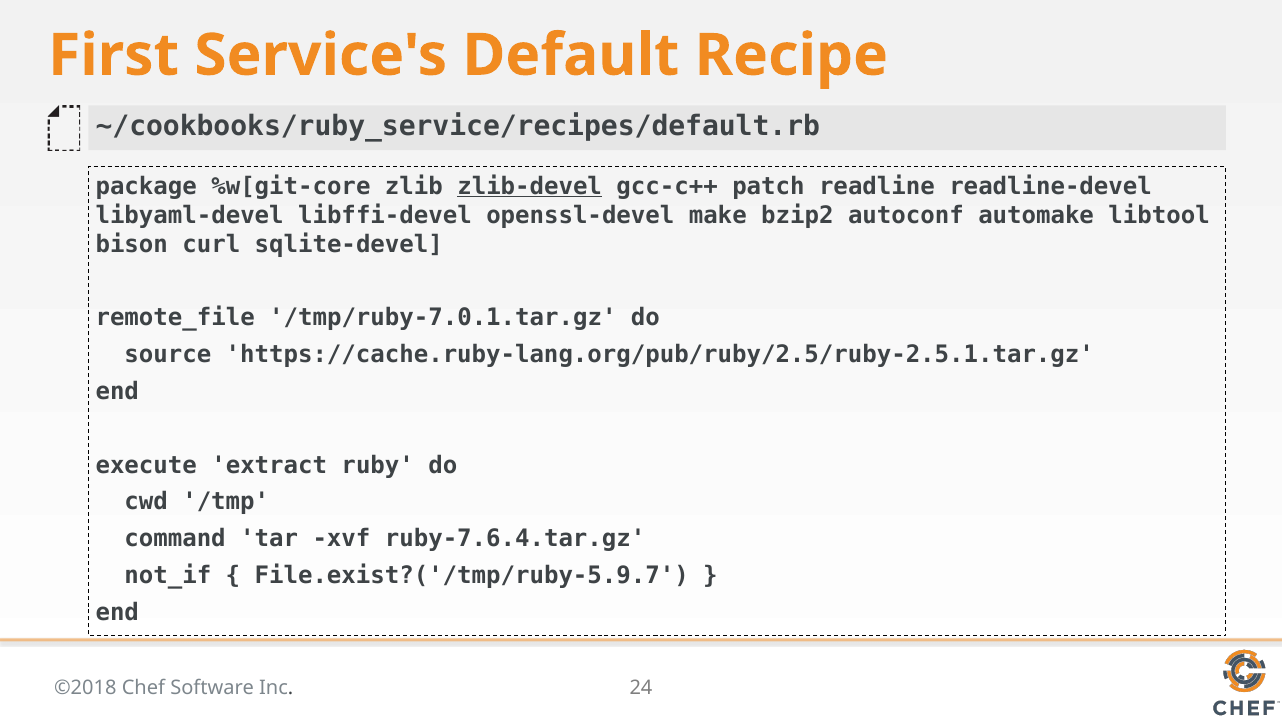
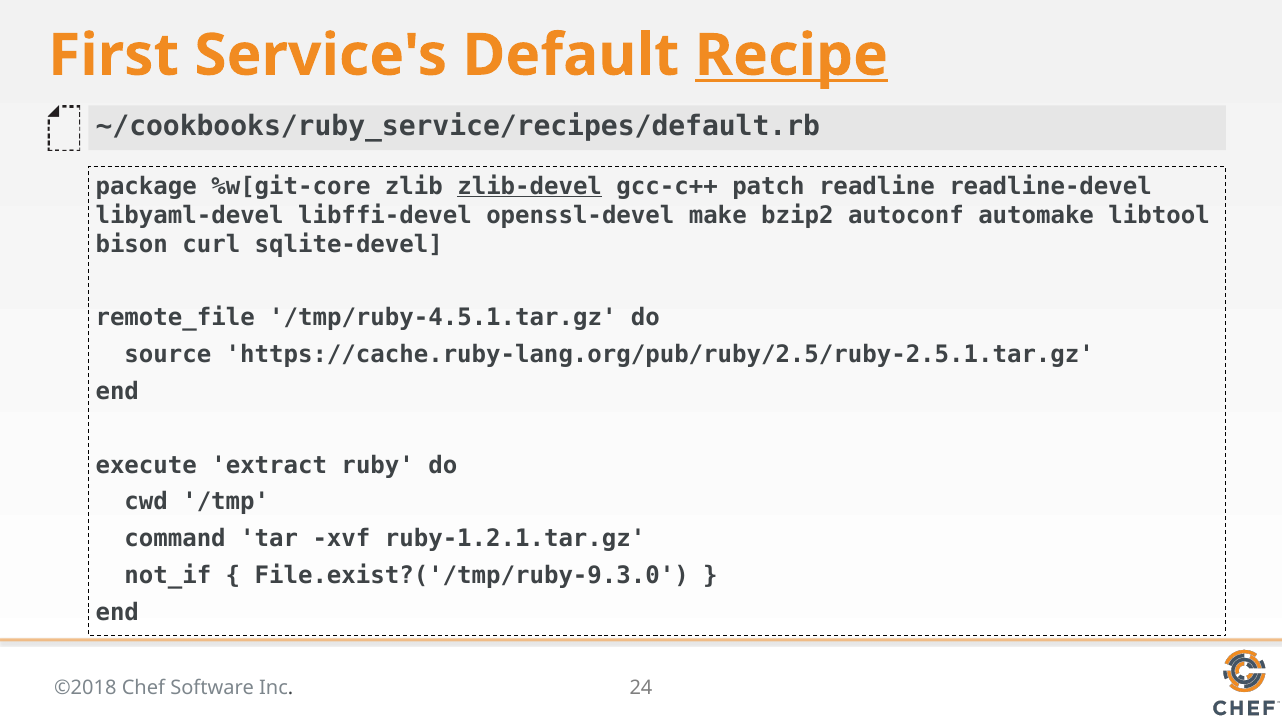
Recipe underline: none -> present (791, 55)
/tmp/ruby-7.0.1.tar.gz: /tmp/ruby-7.0.1.tar.gz -> /tmp/ruby-4.5.1.tar.gz (443, 318)
ruby-7.6.4.tar.gz: ruby-7.6.4.tar.gz -> ruby-1.2.1.tar.gz (515, 539)
File.exist?('/tmp/ruby-5.9.7: File.exist?('/tmp/ruby-5.9.7 -> File.exist?('/tmp/ruby-9.3.0 (472, 576)
